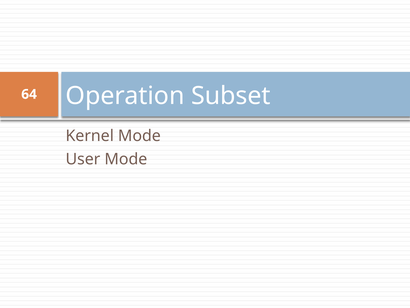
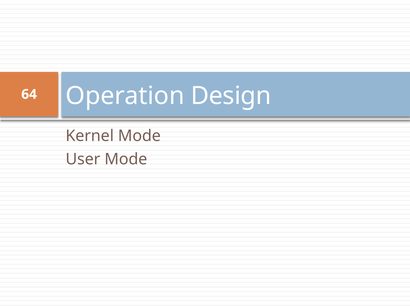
Subset: Subset -> Design (231, 96)
